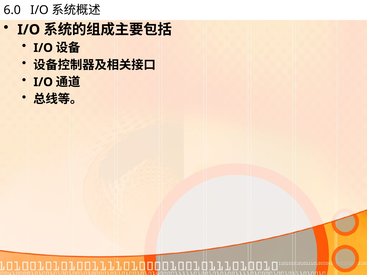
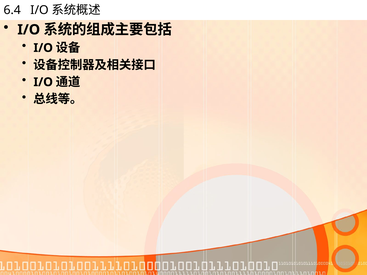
6.0: 6.0 -> 6.4 (12, 10)
